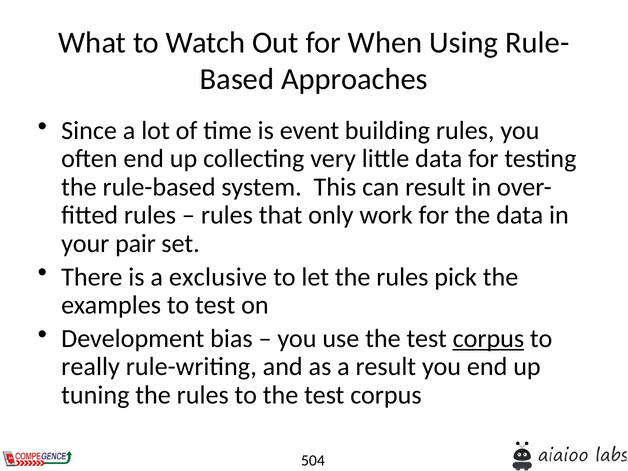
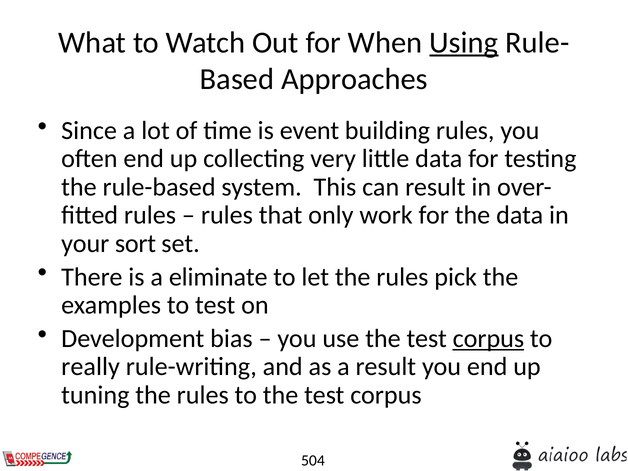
Using underline: none -> present (464, 42)
pair: pair -> sort (136, 244)
exclusive: exclusive -> eliminate (218, 277)
